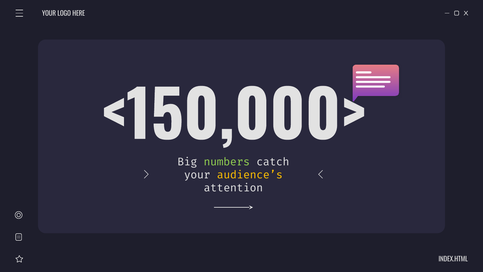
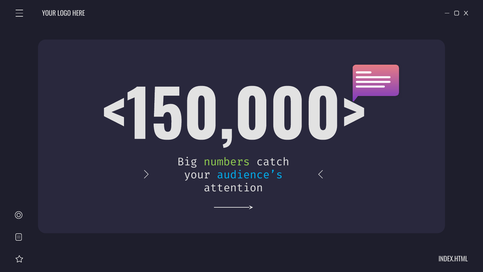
audience’s colour: yellow -> light blue (250, 175)
